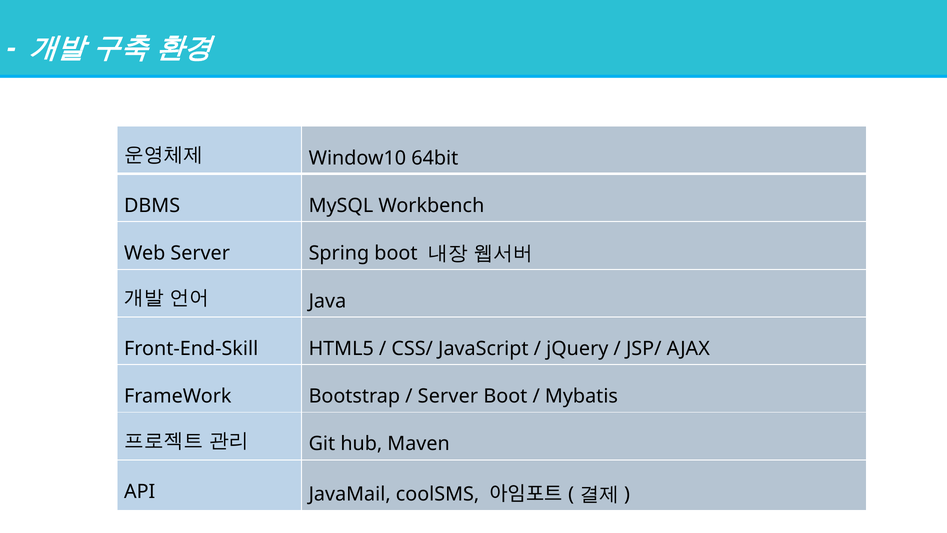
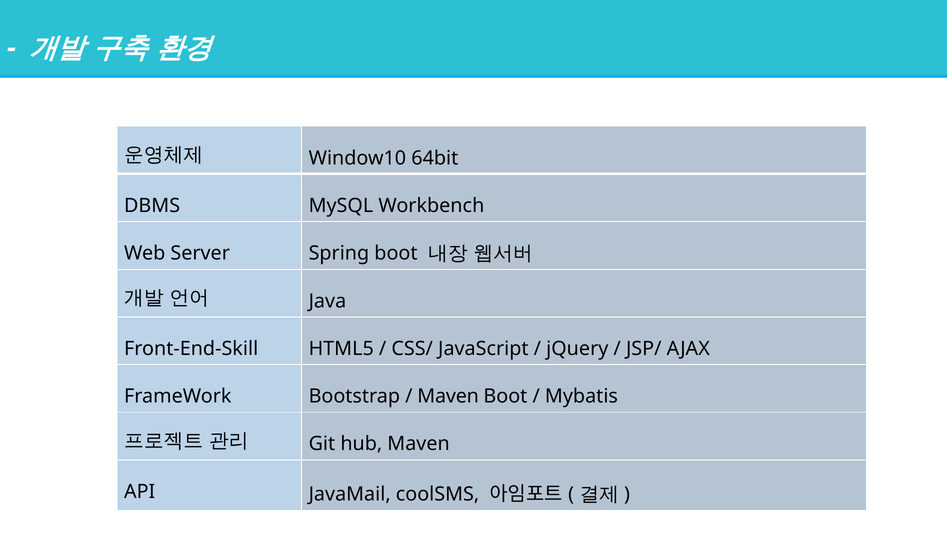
Server: Server -> Maven (448, 396)
